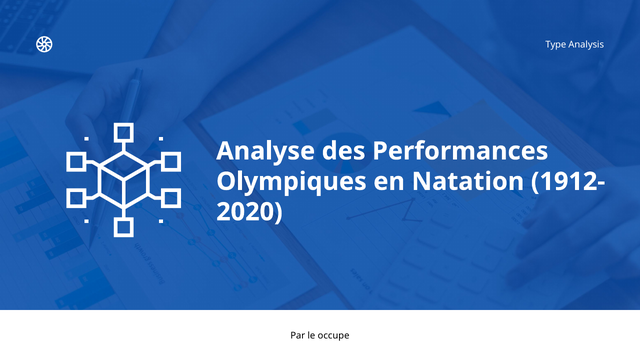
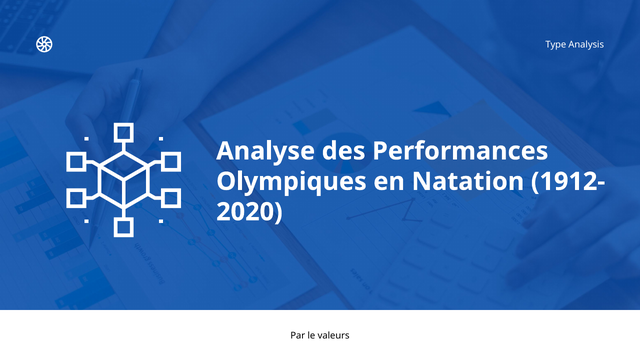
occupe: occupe -> valeurs (334, 335)
